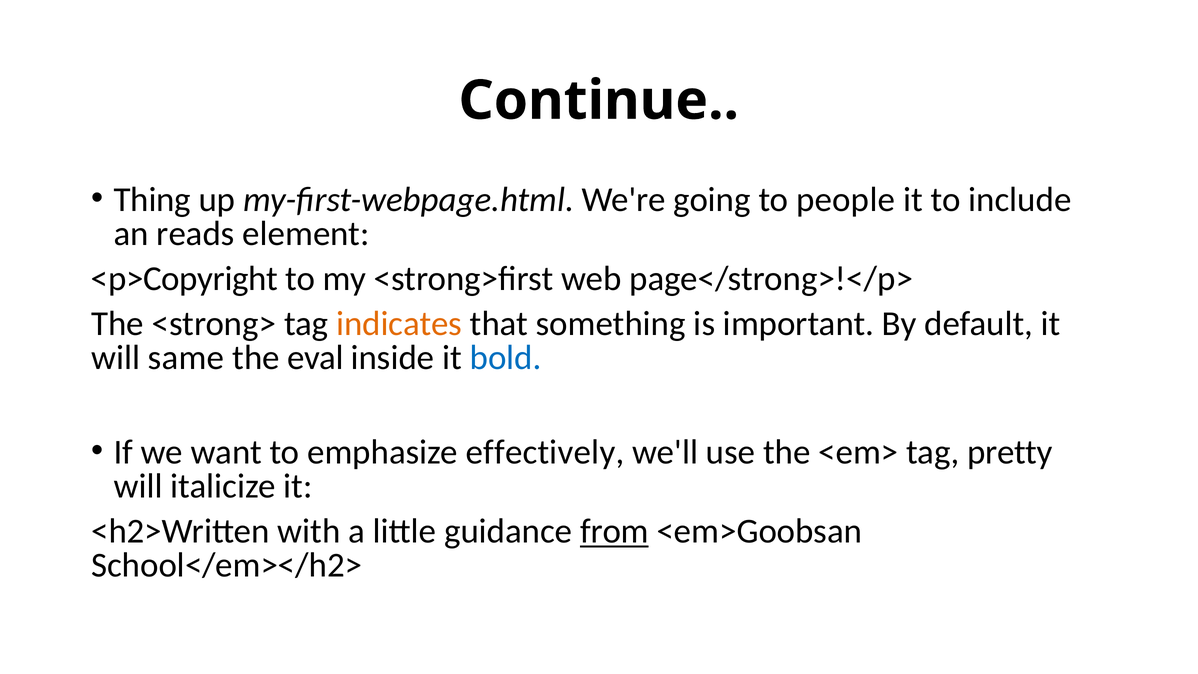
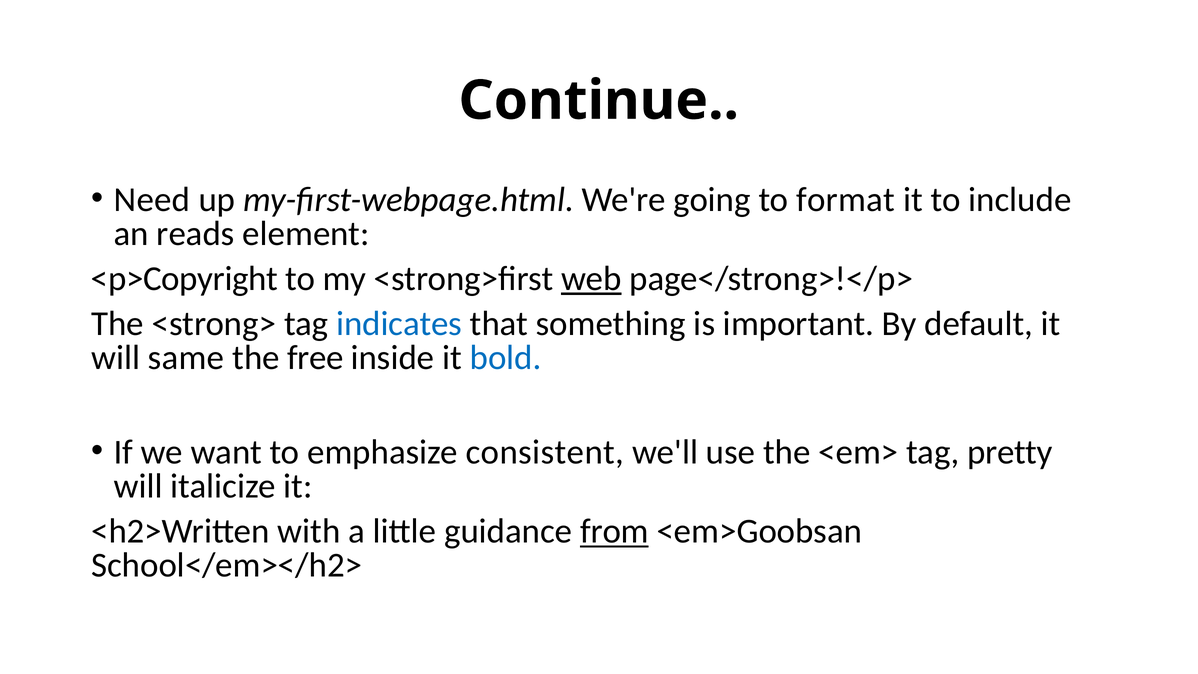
Thing: Thing -> Need (152, 199)
people: people -> format (846, 199)
web underline: none -> present (591, 279)
indicates colour: orange -> blue (399, 324)
eval: eval -> free (315, 358)
effectively: effectively -> consistent (545, 452)
